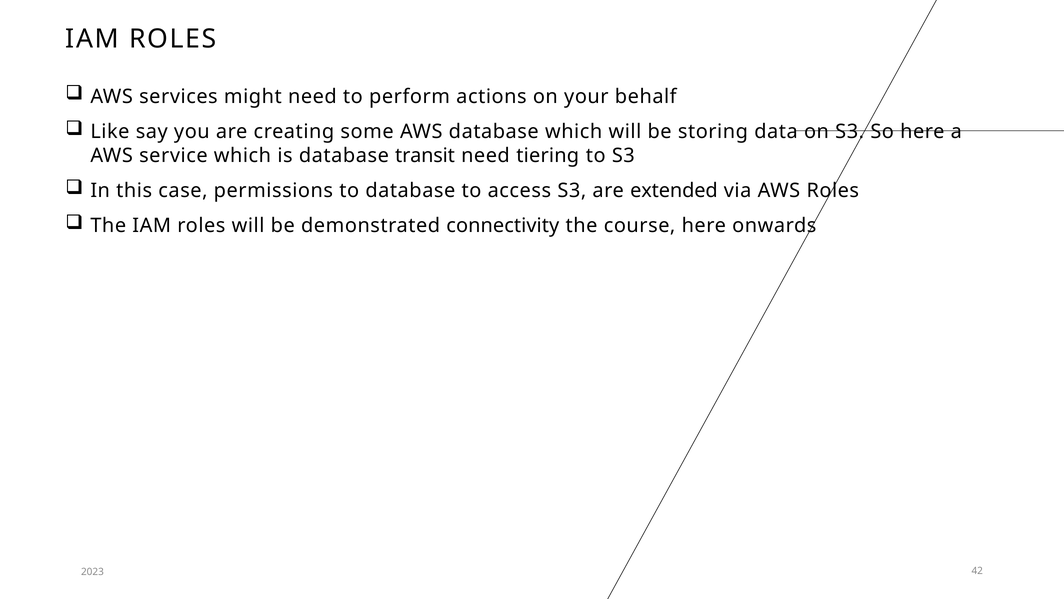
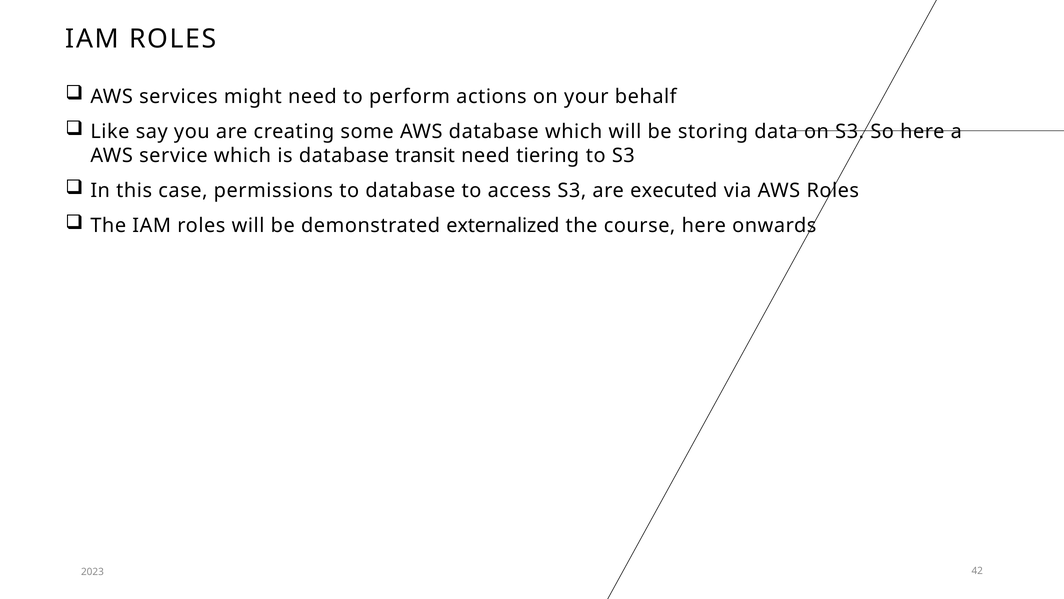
extended: extended -> executed (674, 191)
connectivity: connectivity -> externalized (503, 226)
